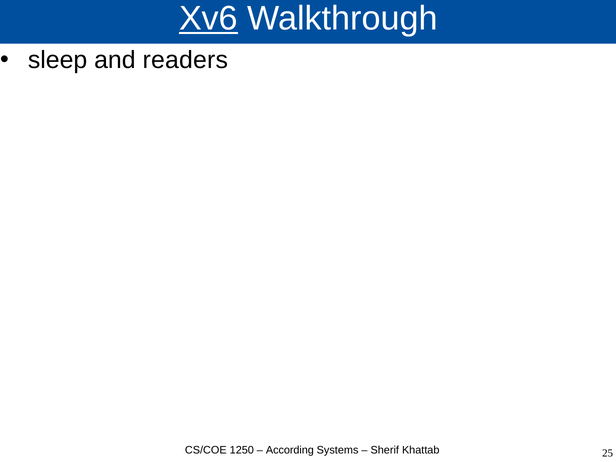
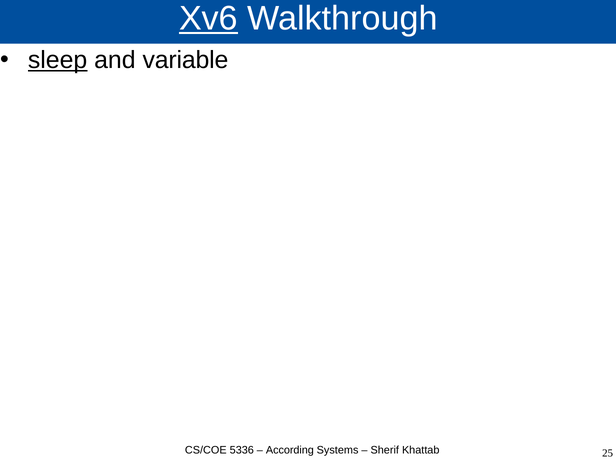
sleep underline: none -> present (58, 60)
readers: readers -> variable (185, 60)
1250: 1250 -> 5336 (242, 450)
